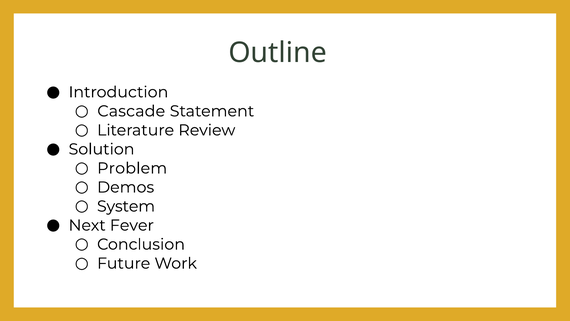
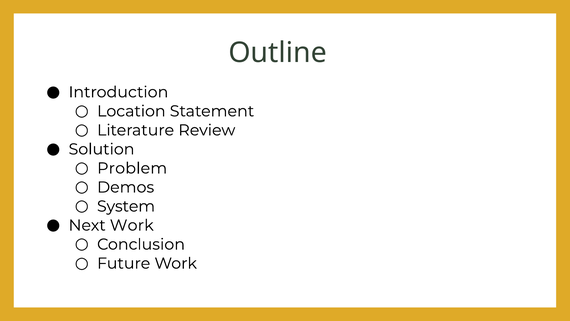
Cascade: Cascade -> Location (131, 111)
Next Fever: Fever -> Work (132, 225)
